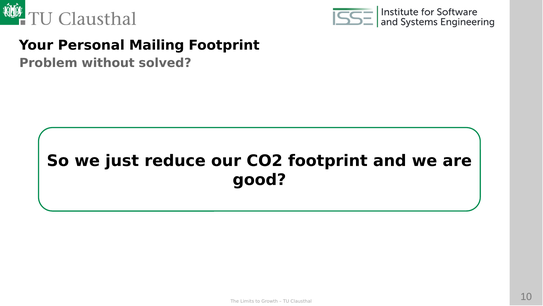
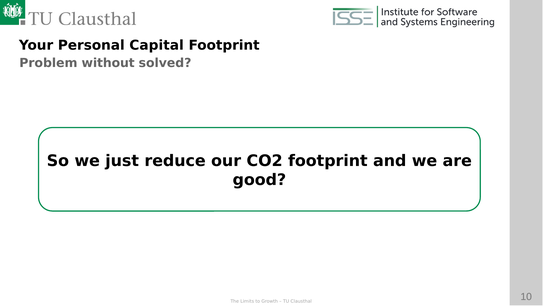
Mailing: Mailing -> Capital (157, 45)
